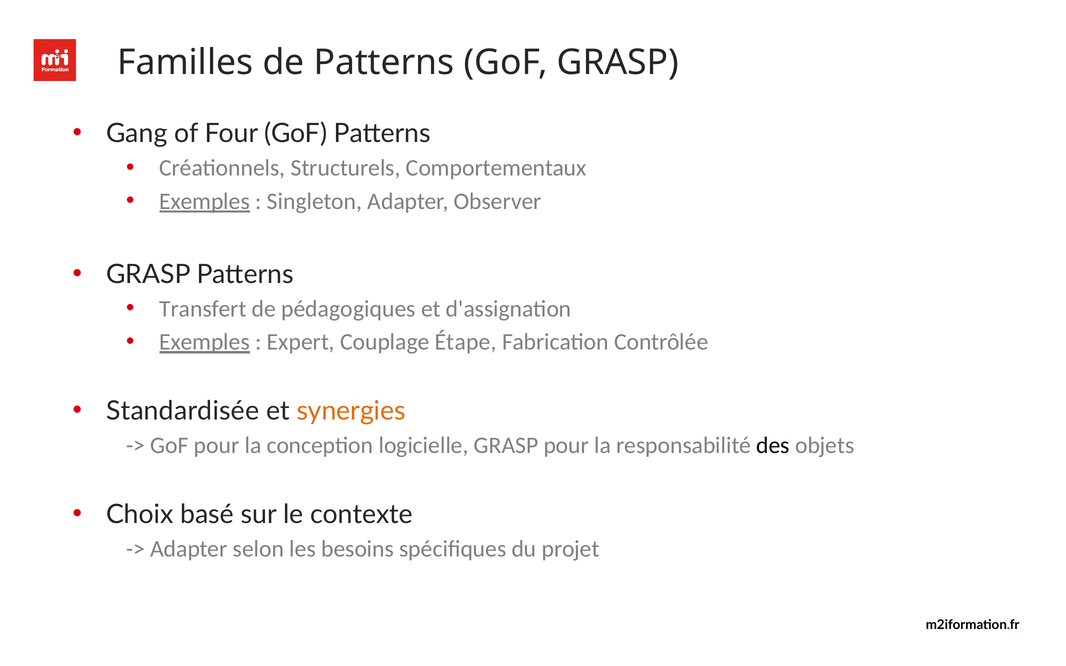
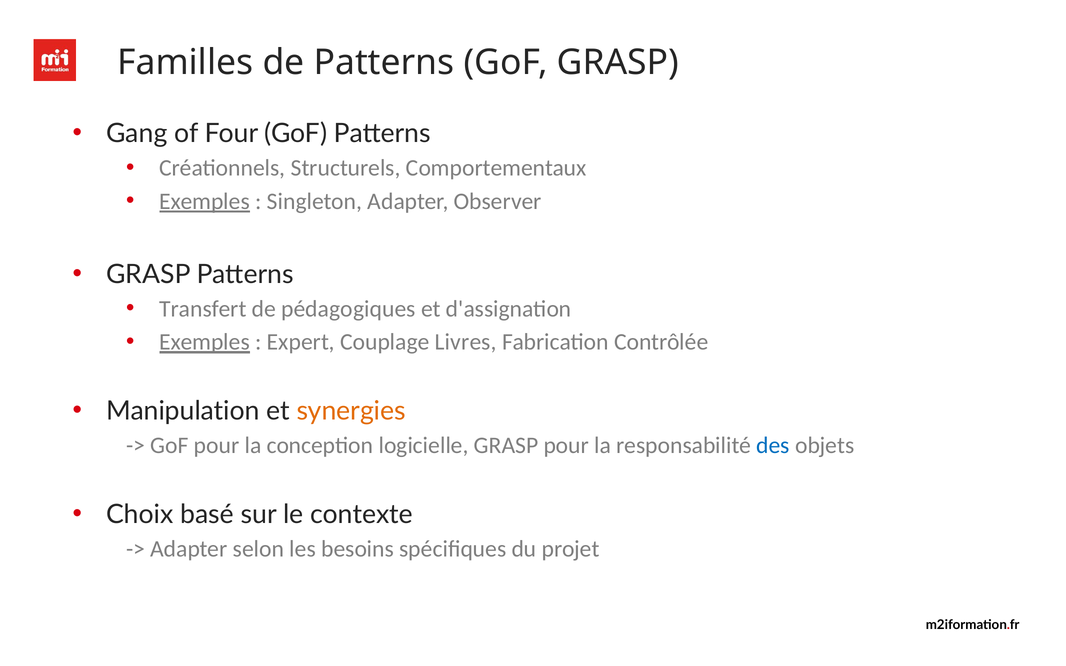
Étape: Étape -> Livres (466, 342)
Standardisée: Standardisée -> Manipulation (183, 411)
des colour: black -> blue (773, 446)
